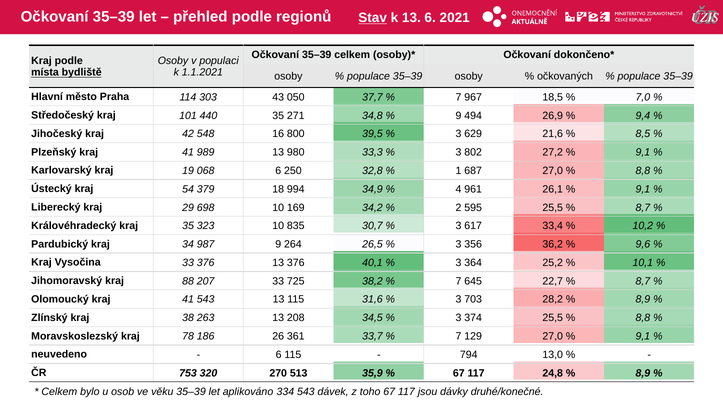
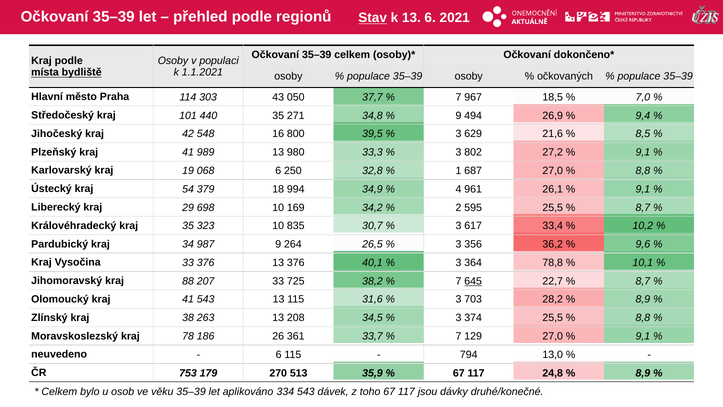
25,2: 25,2 -> 78,8 (553, 263)
645 underline: none -> present (473, 281)
320: 320 -> 179 (209, 373)
